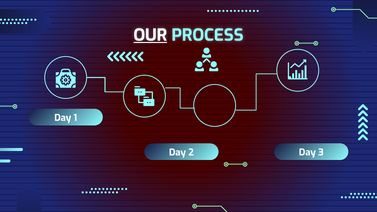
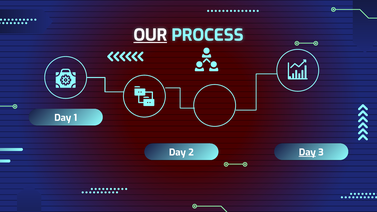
Day underline: none -> present (307, 152)
